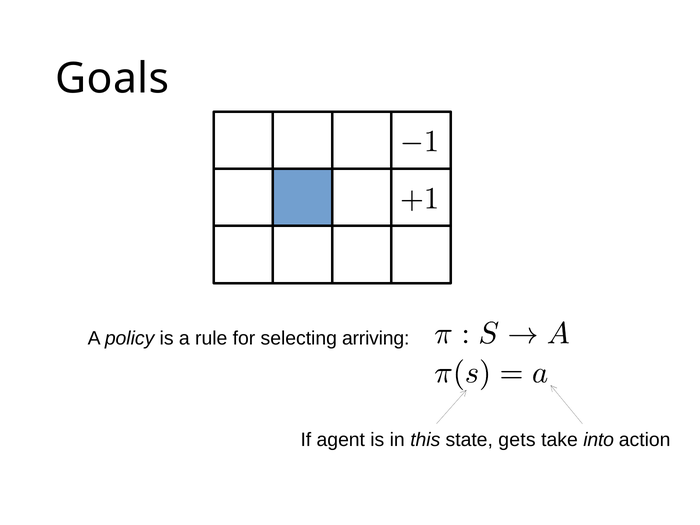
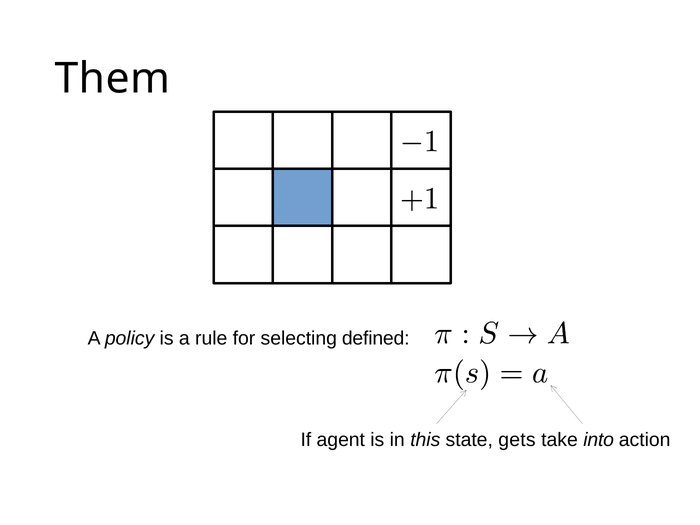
Goals: Goals -> Them (112, 78)
arriving: arriving -> defined (376, 338)
